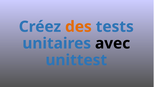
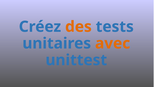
avec colour: black -> orange (113, 43)
